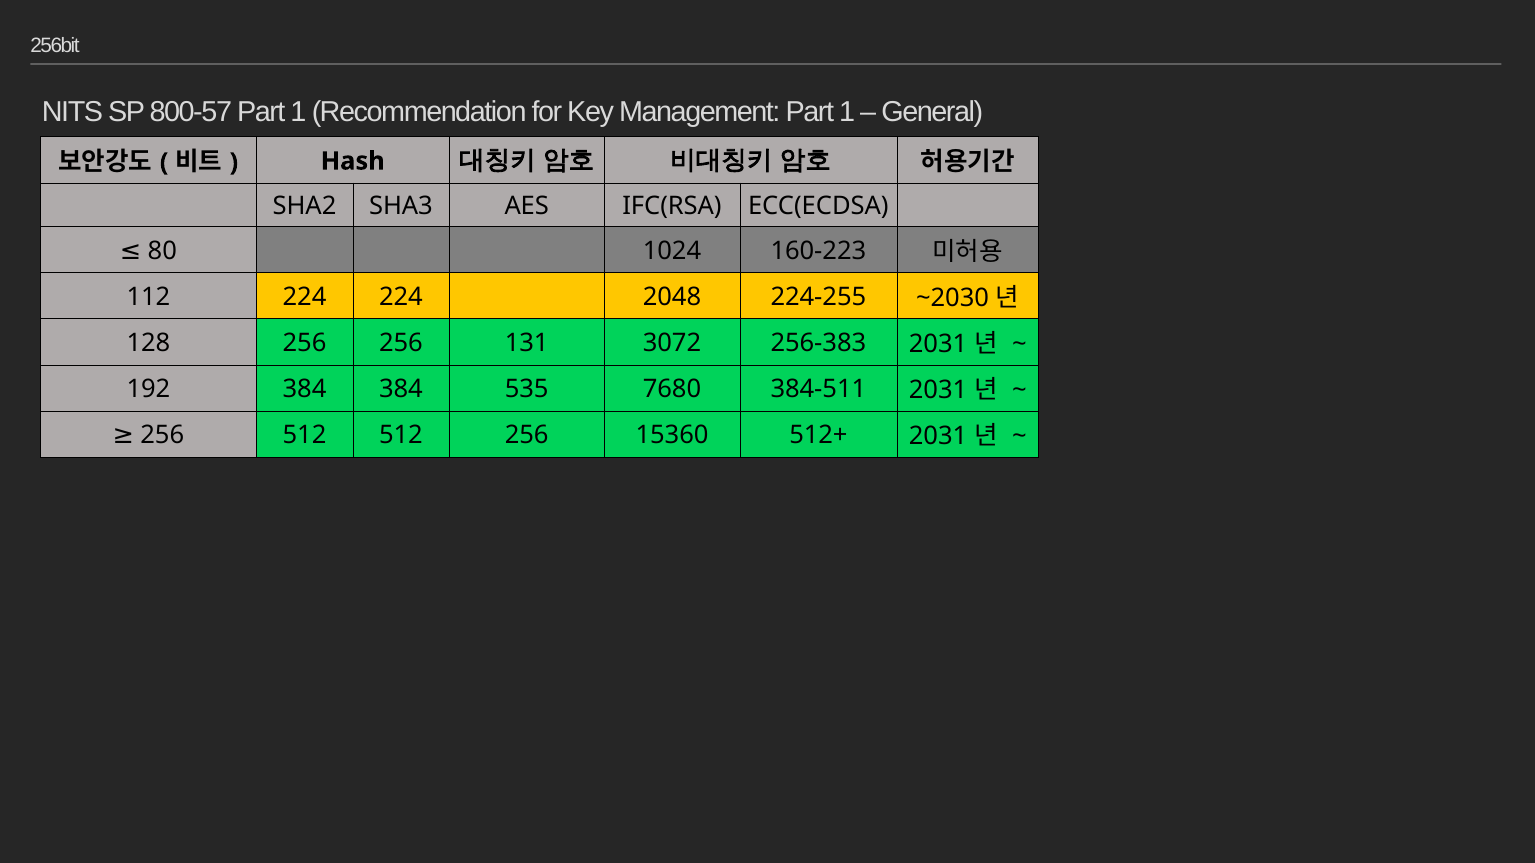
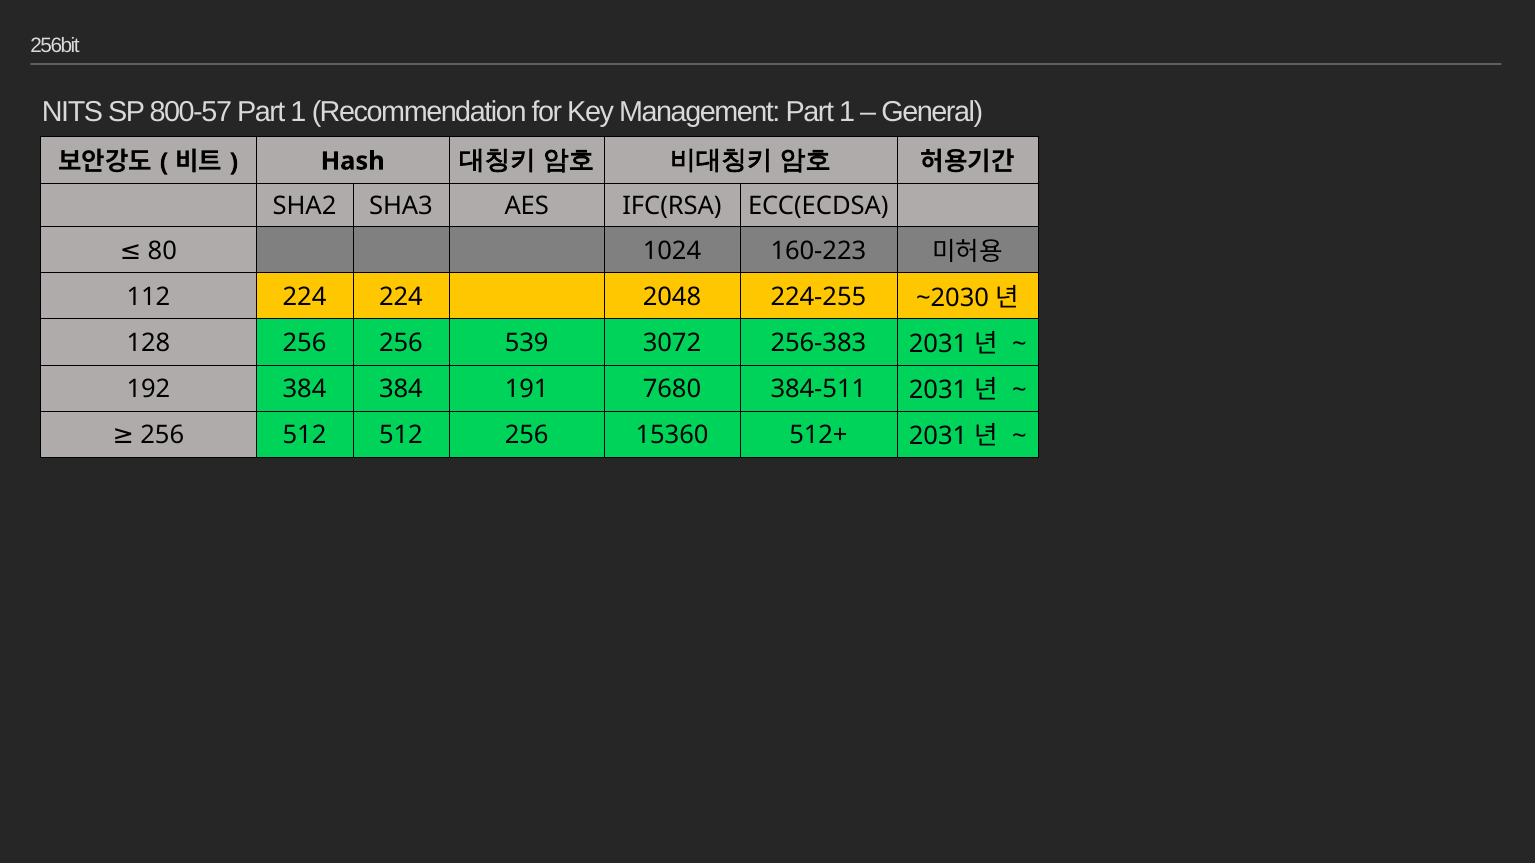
131: 131 -> 539 (527, 343)
535: 535 -> 191 (527, 389)
